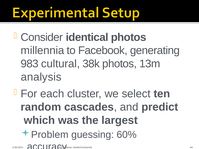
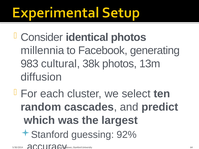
analysis: analysis -> diffusion (41, 77)
Problem: Problem -> Stanford (50, 135)
60%: 60% -> 92% (127, 135)
